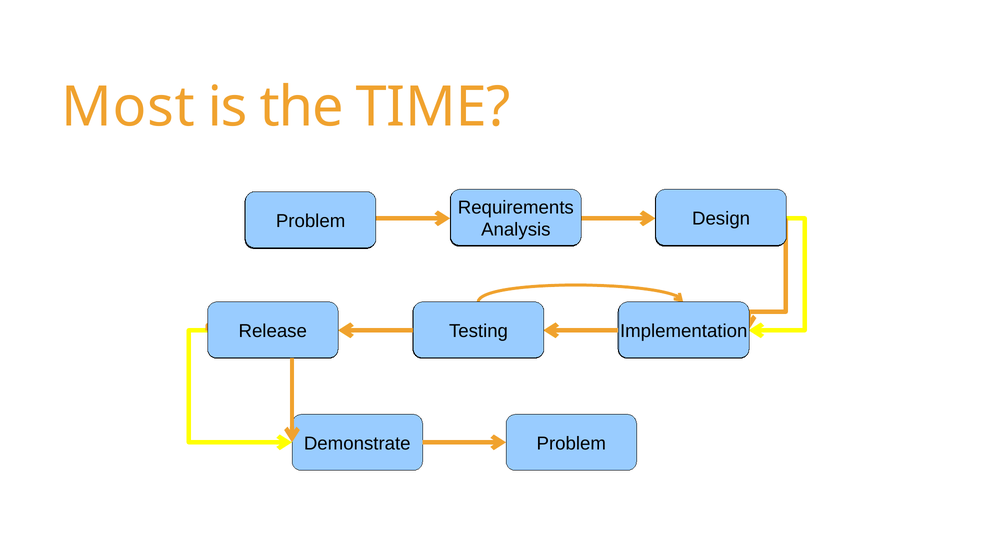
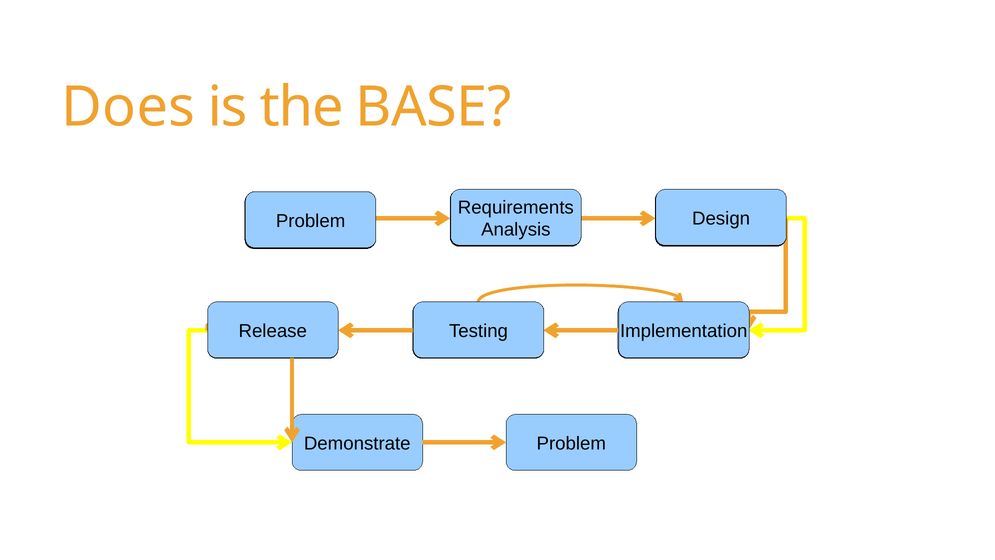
Most: Most -> Does (128, 107)
TIME: TIME -> BASE (433, 107)
